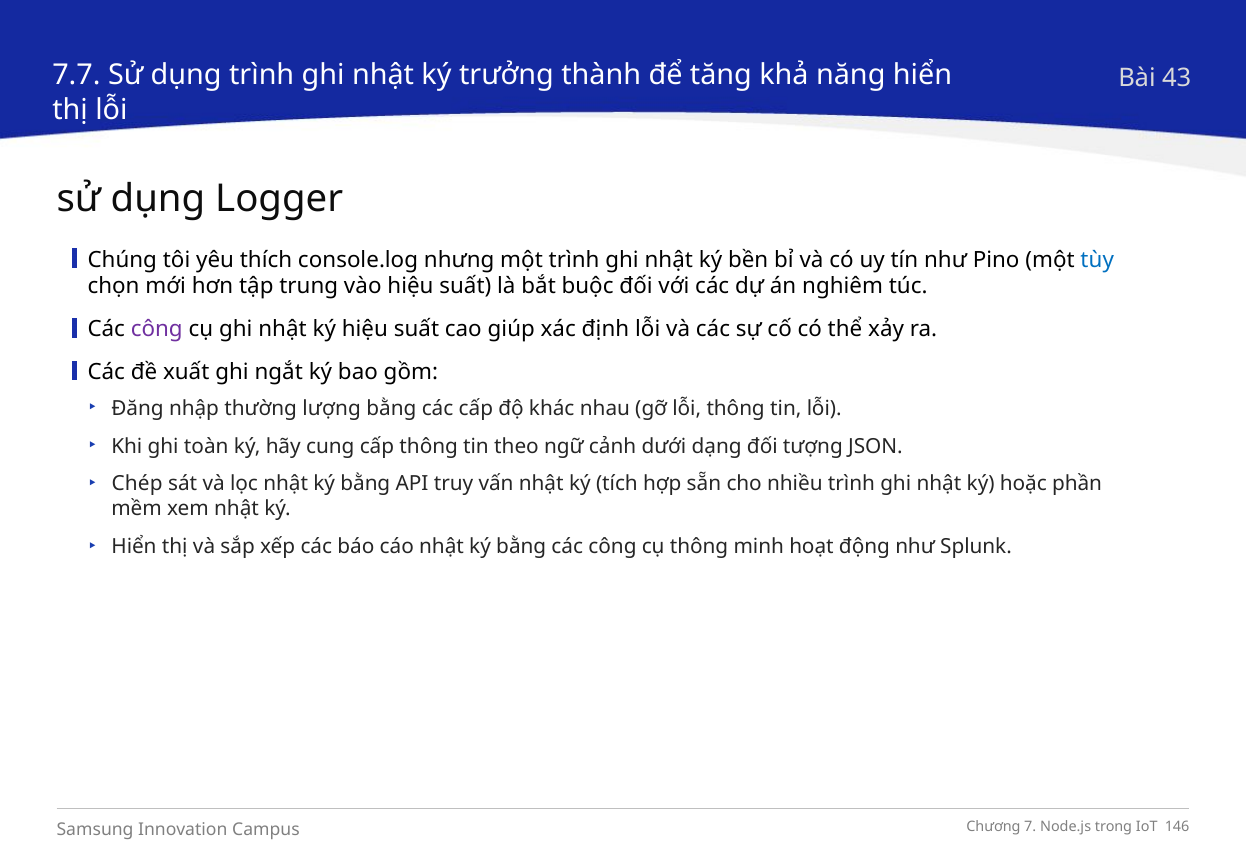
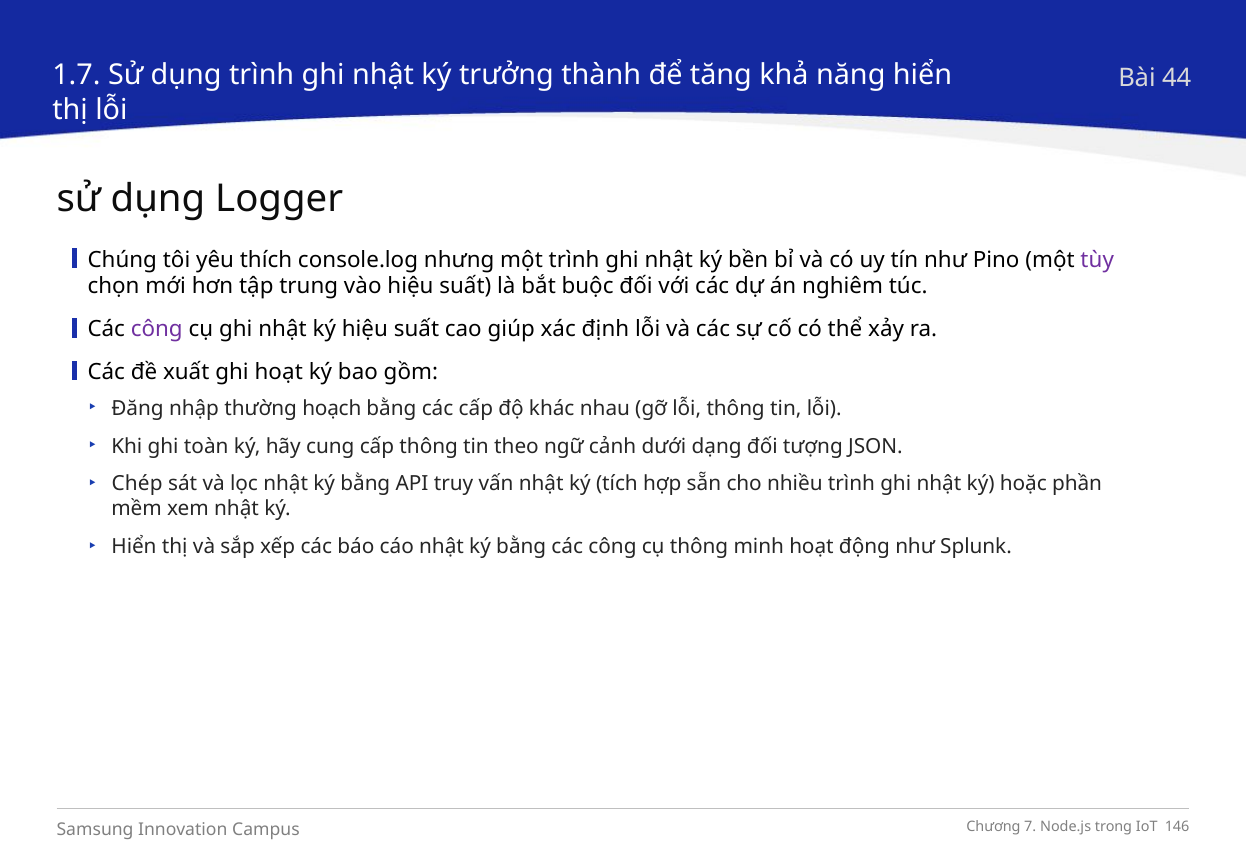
7.7: 7.7 -> 1.7 (76, 75)
43: 43 -> 44 (1177, 78)
tùy colour: blue -> purple (1097, 260)
ghi ngắt: ngắt -> hoạt (279, 372)
lượng: lượng -> hoạch (332, 408)
